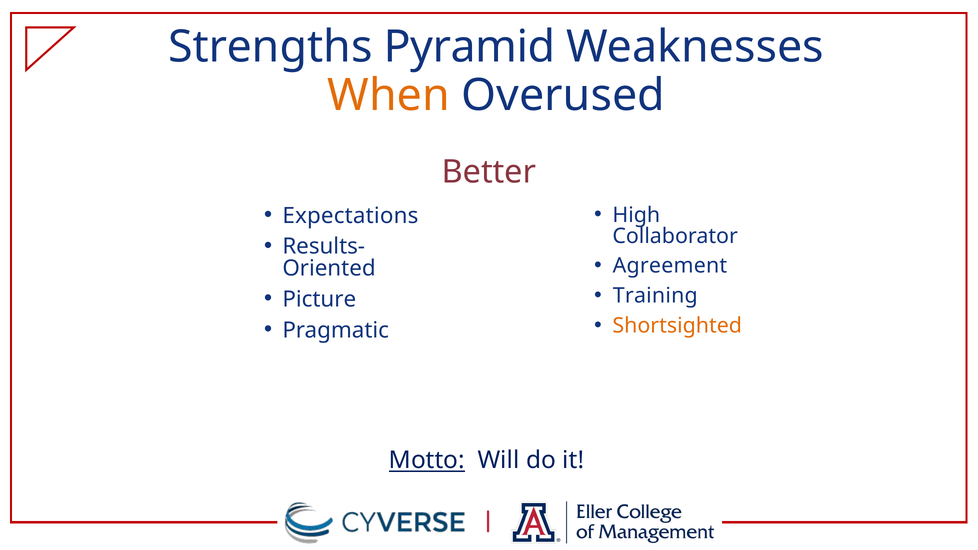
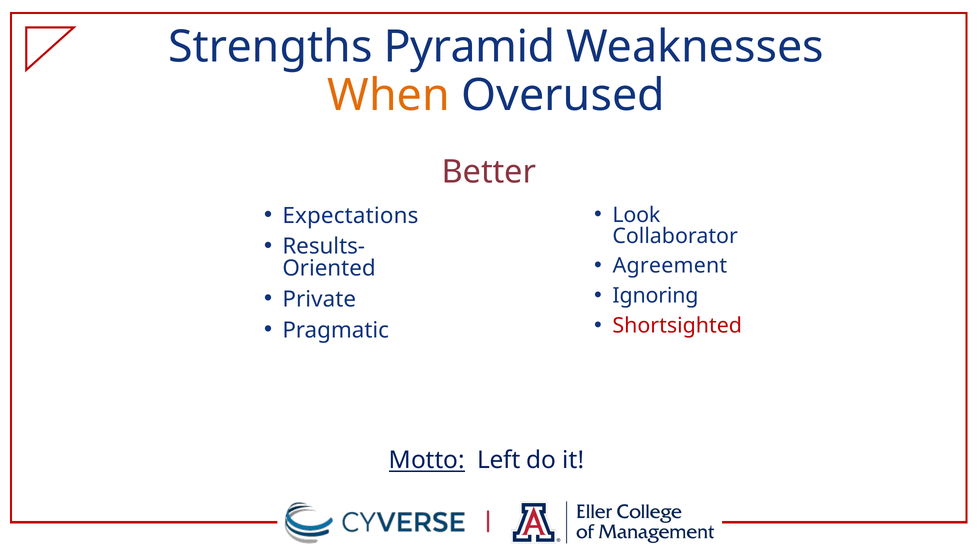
High: High -> Look (636, 215)
Training: Training -> Ignoring (655, 296)
Picture: Picture -> Private (319, 299)
Shortsighted colour: orange -> red (677, 326)
Will: Will -> Left (499, 460)
